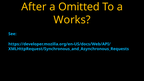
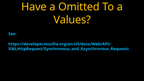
After: After -> Have (34, 7)
Works: Works -> Values (72, 20)
